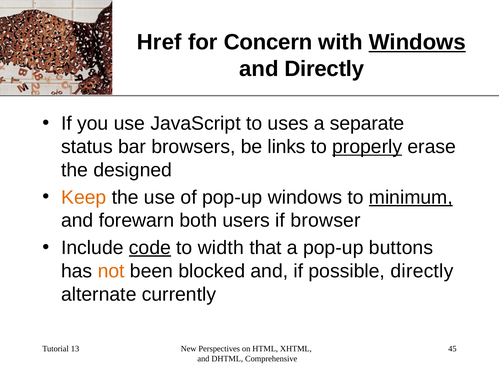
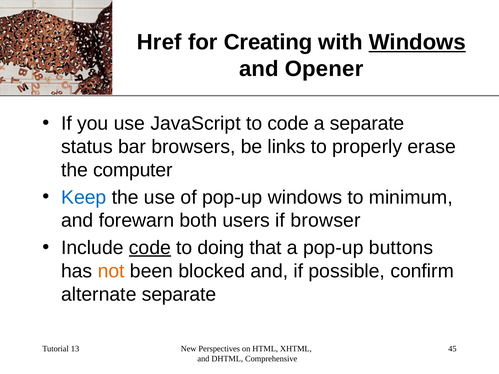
Concern: Concern -> Creating (268, 42)
and Directly: Directly -> Opener (324, 69)
to uses: uses -> code (288, 124)
properly underline: present -> none (367, 147)
designed: designed -> computer (133, 170)
Keep colour: orange -> blue (84, 197)
minimum underline: present -> none (411, 197)
width: width -> doing (221, 248)
possible directly: directly -> confirm (422, 271)
alternate currently: currently -> separate (179, 294)
